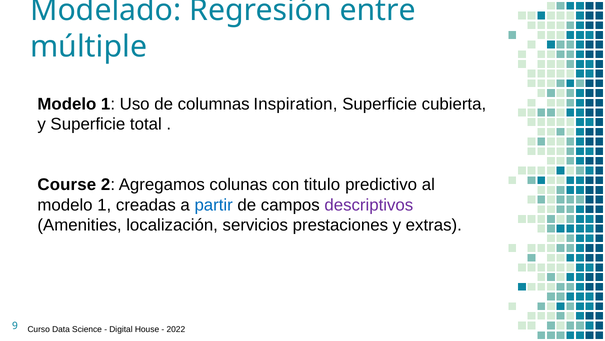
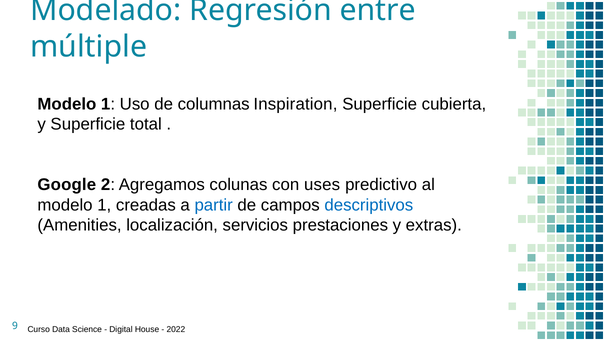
Course: Course -> Google (67, 184)
titulo: titulo -> uses (322, 184)
descriptivos colour: purple -> blue (369, 205)
